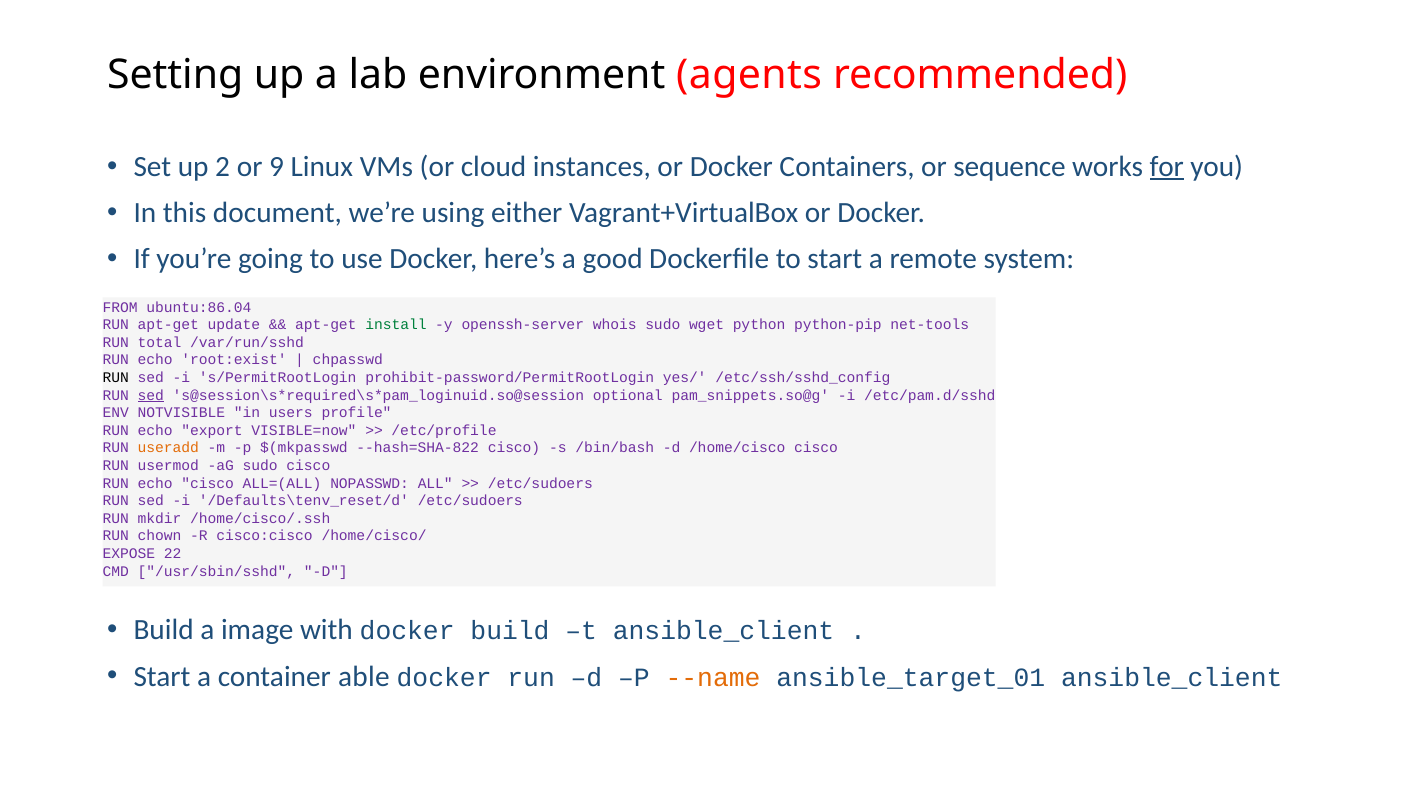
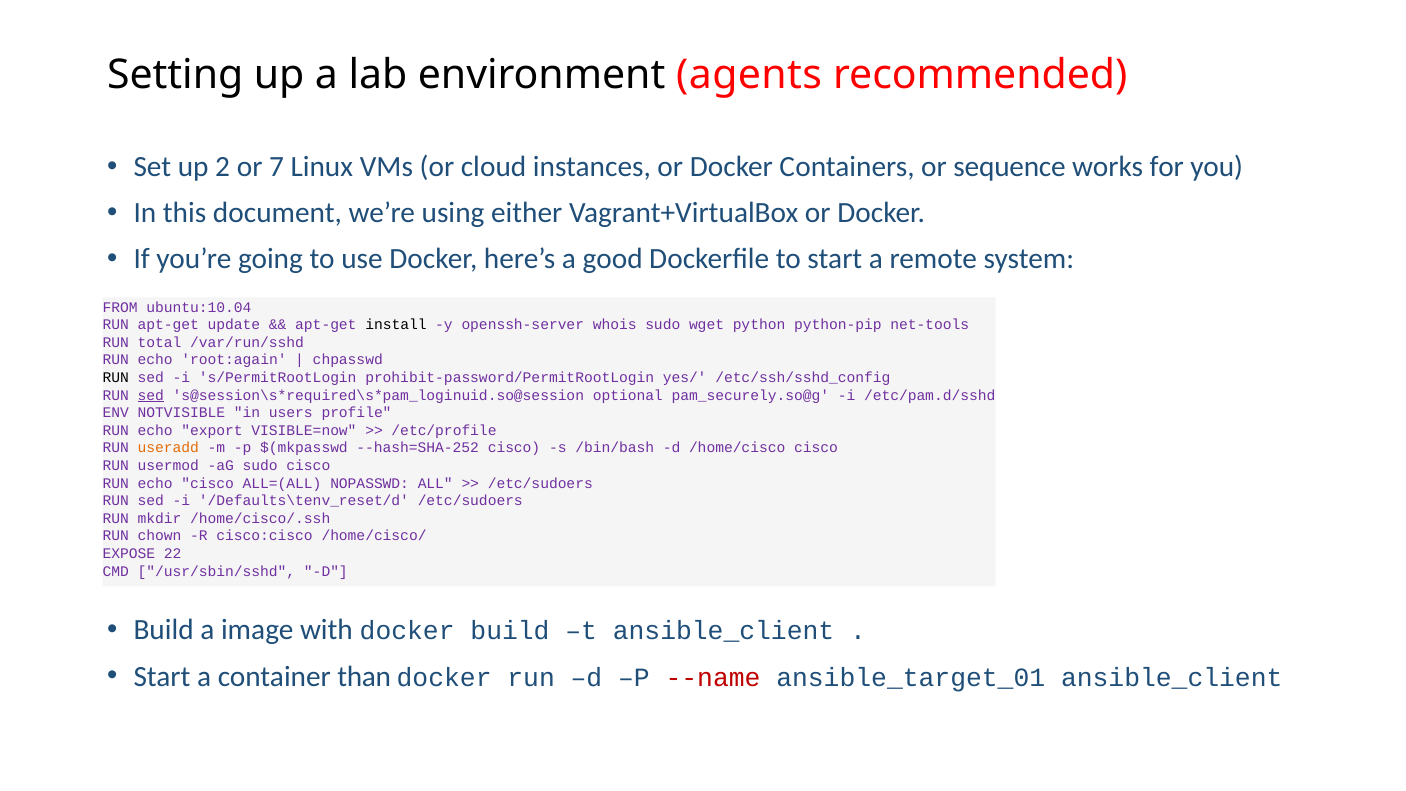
9: 9 -> 7 (277, 167)
for underline: present -> none (1167, 167)
ubuntu:86.04: ubuntu:86.04 -> ubuntu:10.04 (199, 307)
install colour: green -> black (396, 325)
root:exist: root:exist -> root:again (234, 360)
pam_snippets.so@g: pam_snippets.so@g -> pam_securely.so@g (750, 395)
--hash=SHA-822: --hash=SHA-822 -> --hash=SHA-252 (418, 448)
able: able -> than (364, 676)
--name colour: orange -> red (713, 677)
